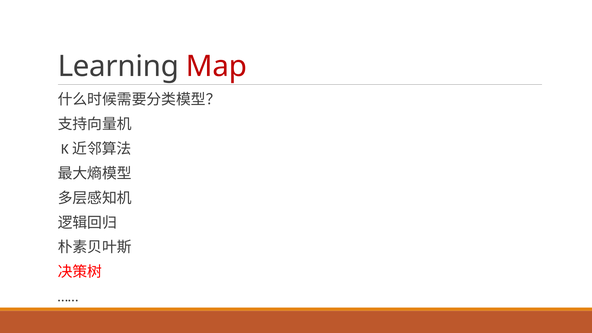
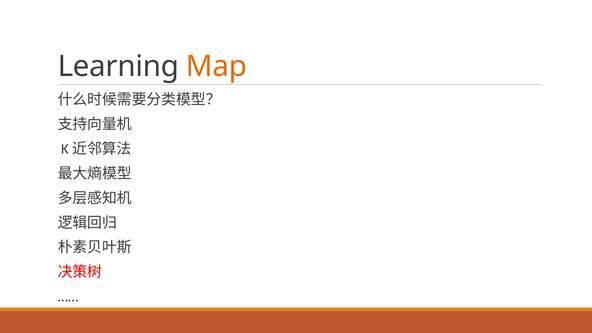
Map colour: red -> orange (217, 66)
